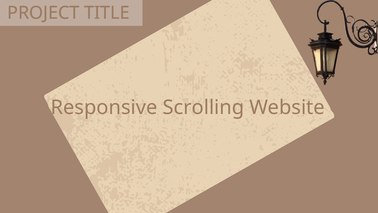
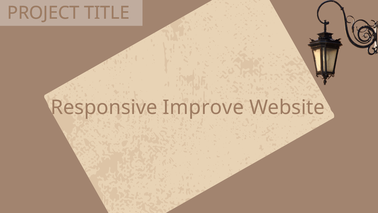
Scrolling: Scrolling -> Improve (203, 107)
